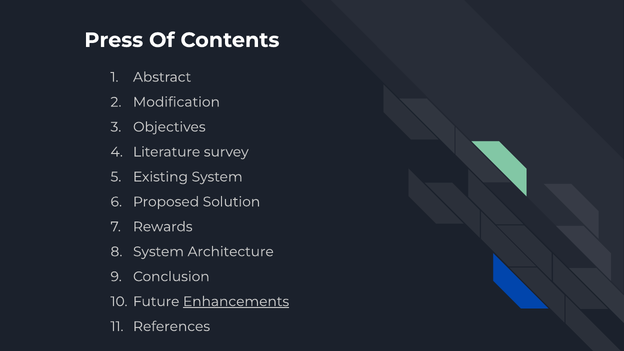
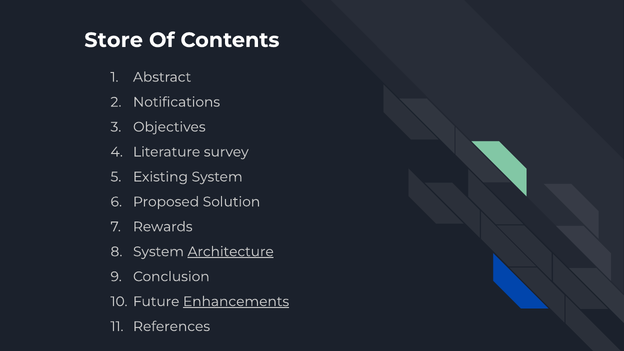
Press: Press -> Store (114, 40)
Modification: Modification -> Notifications (177, 102)
Architecture underline: none -> present (231, 252)
